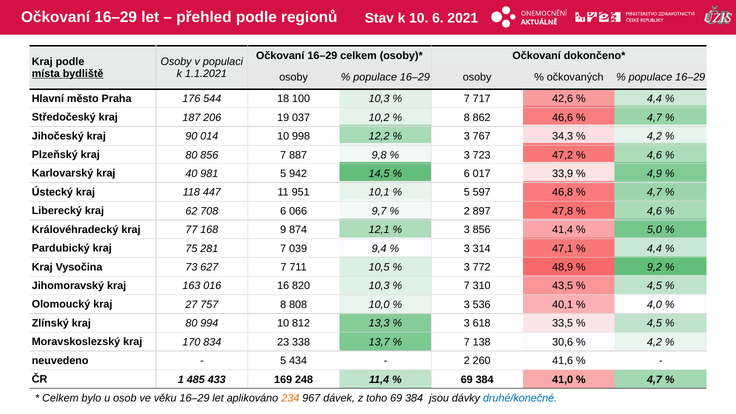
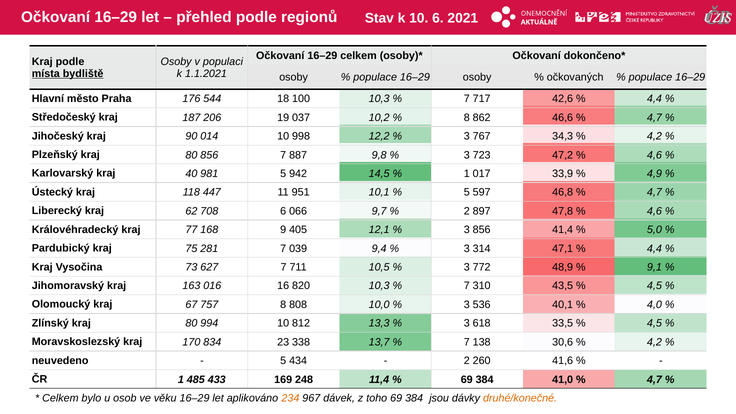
6: 6 -> 1 (467, 174)
874: 874 -> 405 (298, 230)
9,2: 9,2 -> 9,1 (654, 267)
27: 27 -> 67 (191, 305)
druhé/konečné colour: blue -> orange (520, 398)
